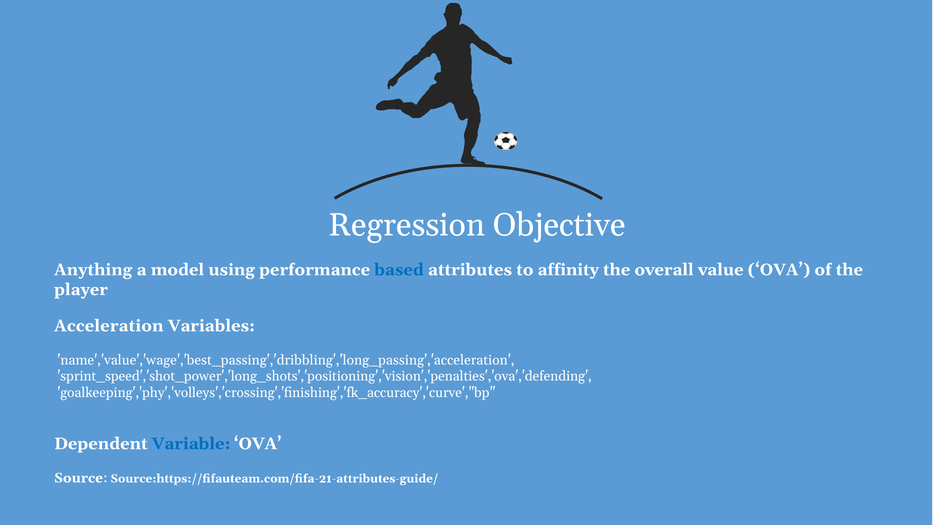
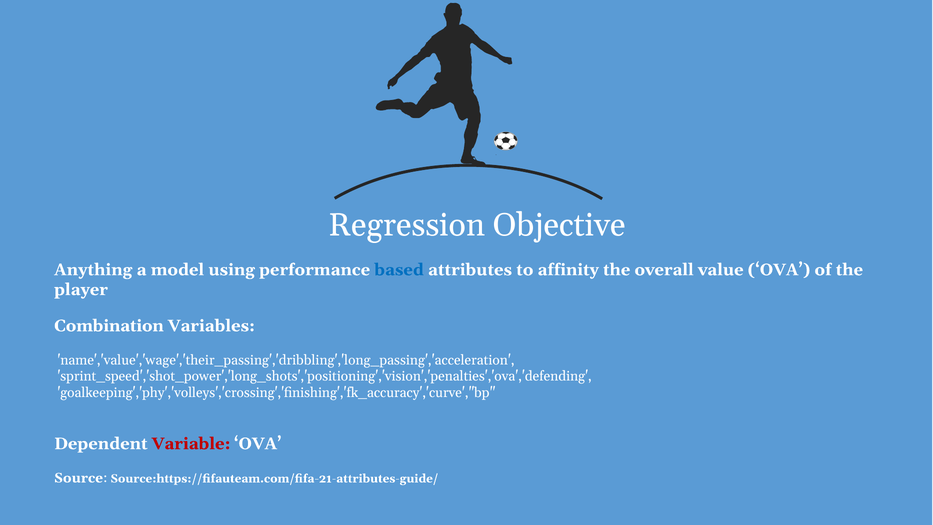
Acceleration: Acceleration -> Combination (109, 326)
name','value','wage','best_passing','dribbling','long_passing','acceleration: name','value','wage','best_passing','dribbling','long_passing','acceleration -> name','value','wage','their_passing','dribbling','long_passing','acceleration (286, 360)
Variable colour: blue -> red (191, 444)
